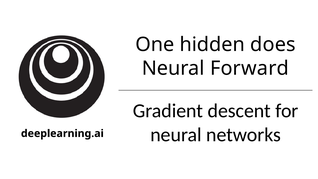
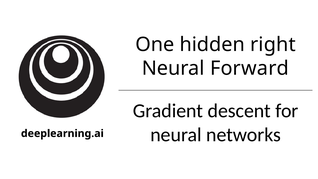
does: does -> right (273, 44)
